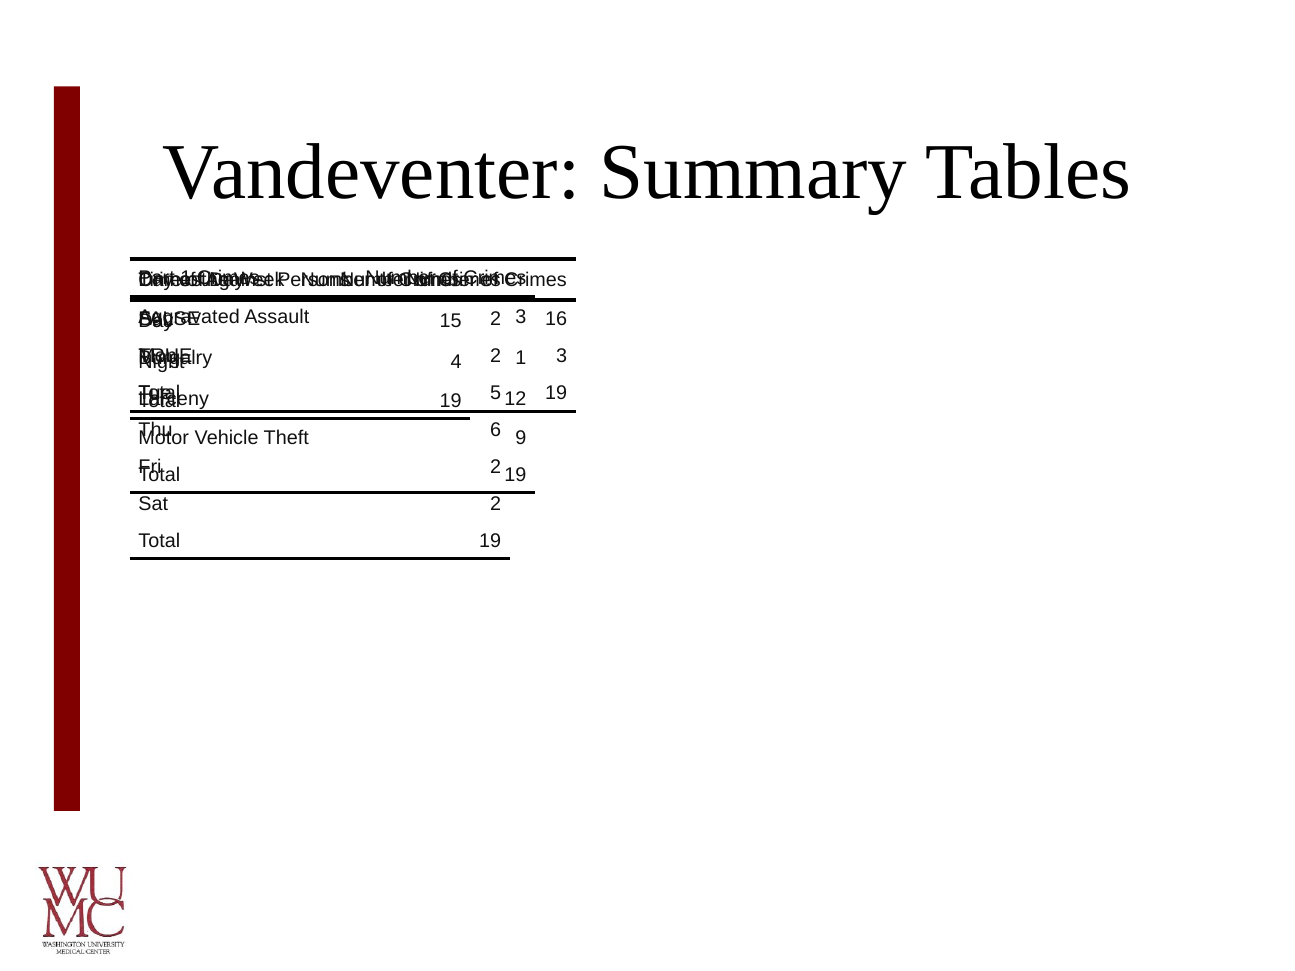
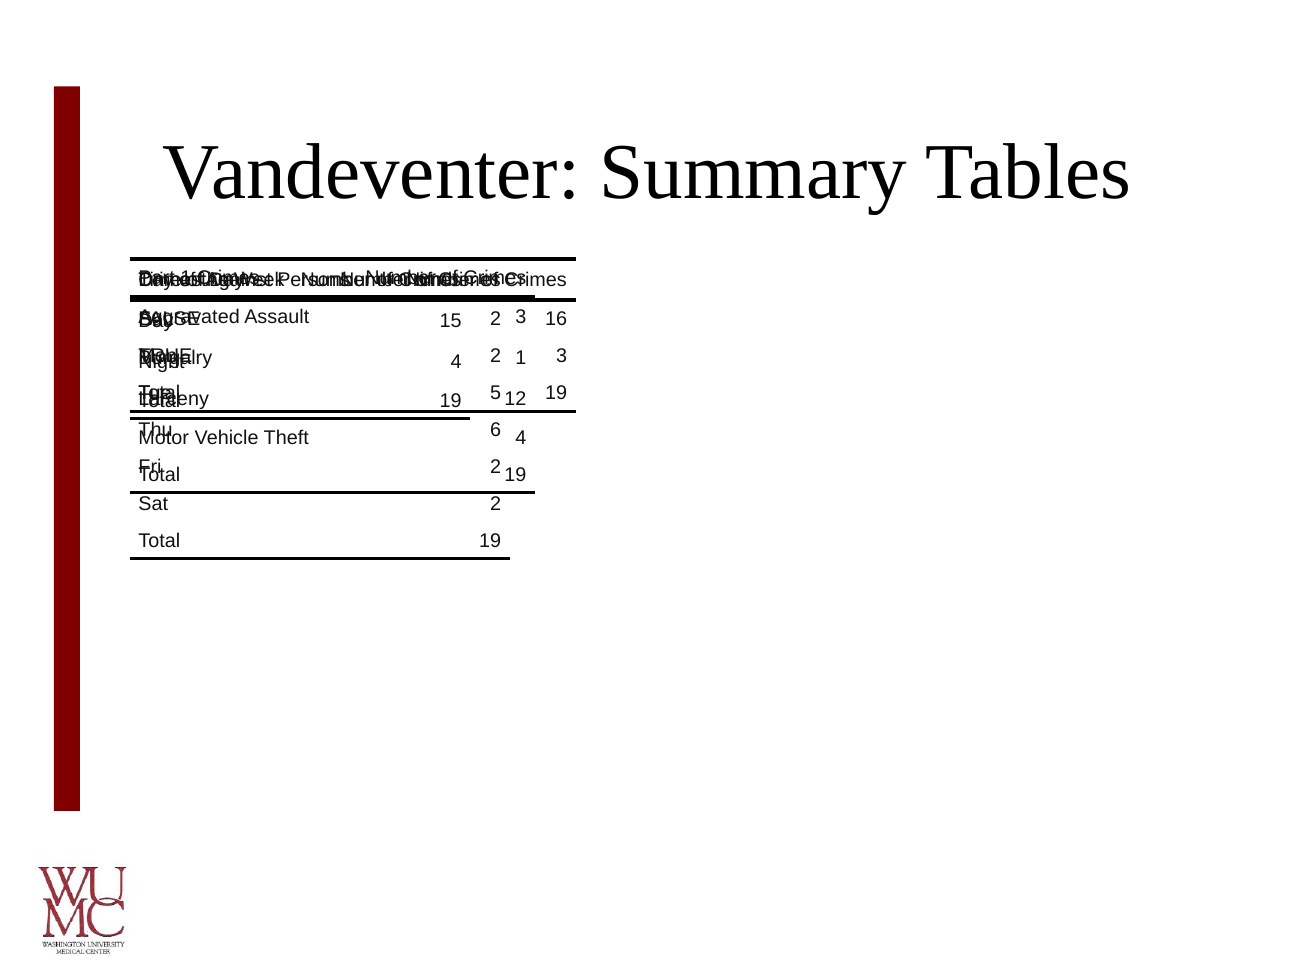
Theft 9: 9 -> 4 (521, 438)
